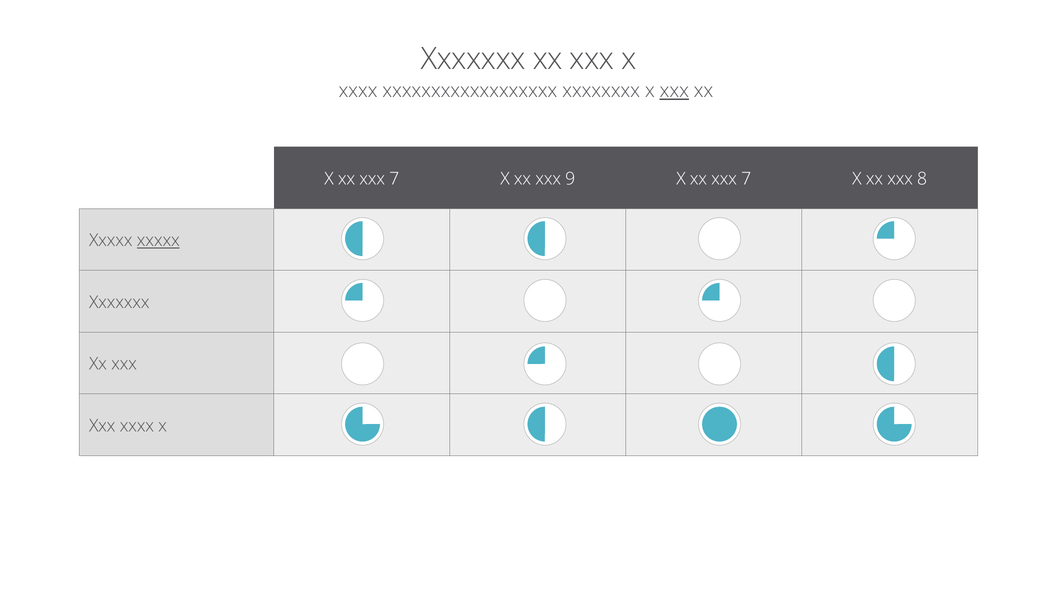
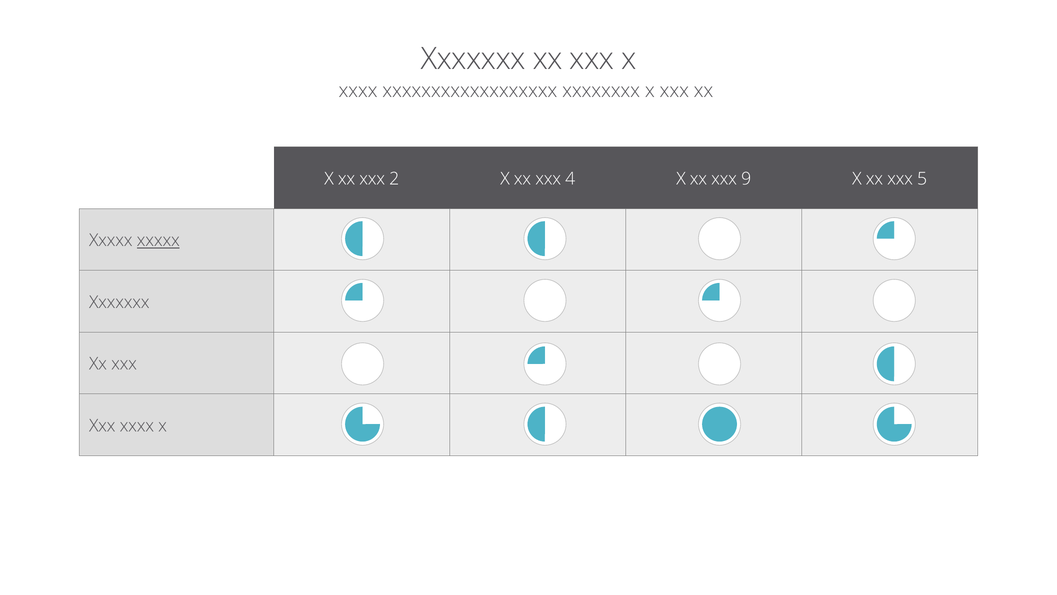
xxx underline: present -> none (674, 91)
7: 7 -> 2 (394, 179)
9: 9 -> 4 (570, 179)
7: 7 -> 9 (746, 179)
8: 8 -> 5 (922, 179)
